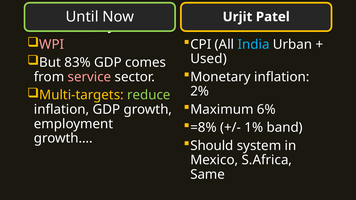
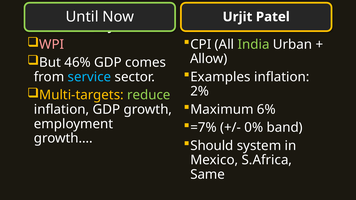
India colour: light blue -> light green (254, 44)
Used: Used -> Allow (209, 59)
83%: 83% -> 46% (78, 63)
Monetary: Monetary -> Examples (220, 77)
service colour: pink -> light blue (89, 77)
=8%: =8% -> =7% (203, 128)
1%: 1% -> 0% (254, 128)
